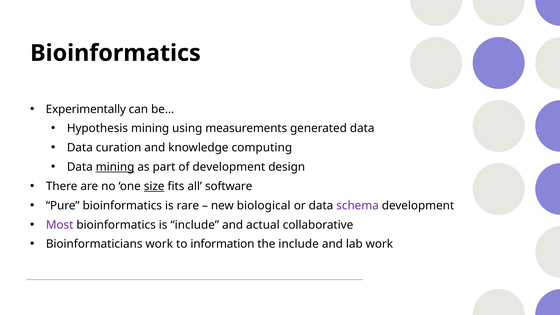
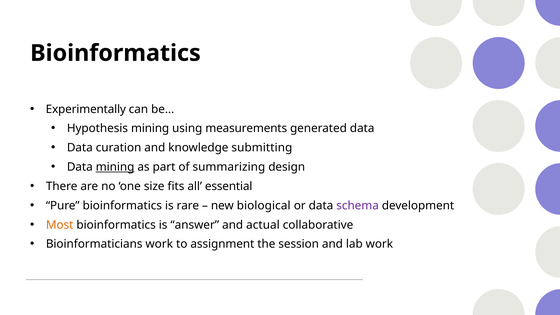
computing: computing -> submitting (262, 148)
of development: development -> summarizing (229, 167)
size underline: present -> none (154, 186)
software: software -> essential (229, 186)
Most colour: purple -> orange (60, 225)
is include: include -> answer (195, 225)
information: information -> assignment (222, 244)
the include: include -> session (299, 244)
